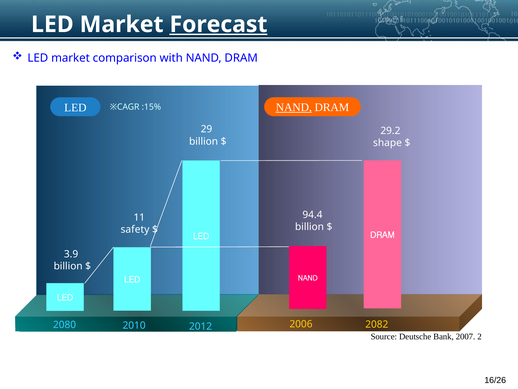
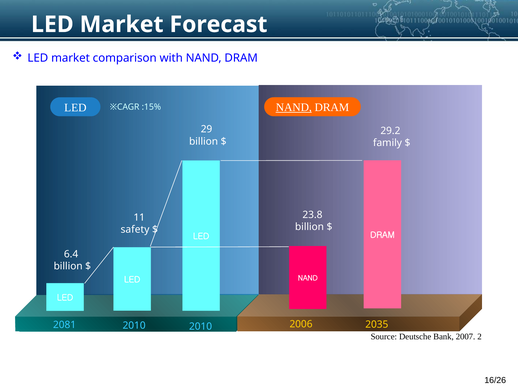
Forecast underline: present -> none (218, 24)
shape: shape -> family (387, 143)
94.4: 94.4 -> 23.8 (312, 215)
3.9: 3.9 -> 6.4 (71, 254)
2080: 2080 -> 2081 (65, 325)
2082: 2082 -> 2035 (377, 324)
2012: 2012 -> 2010 (201, 326)
